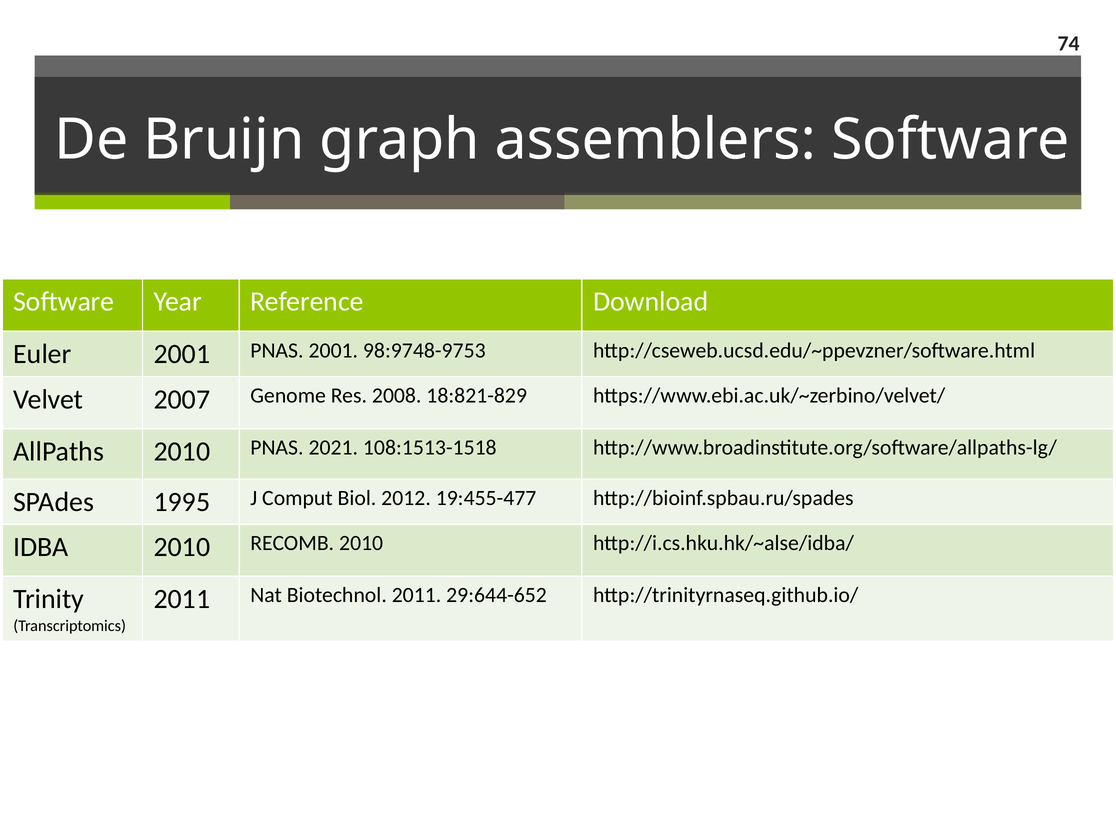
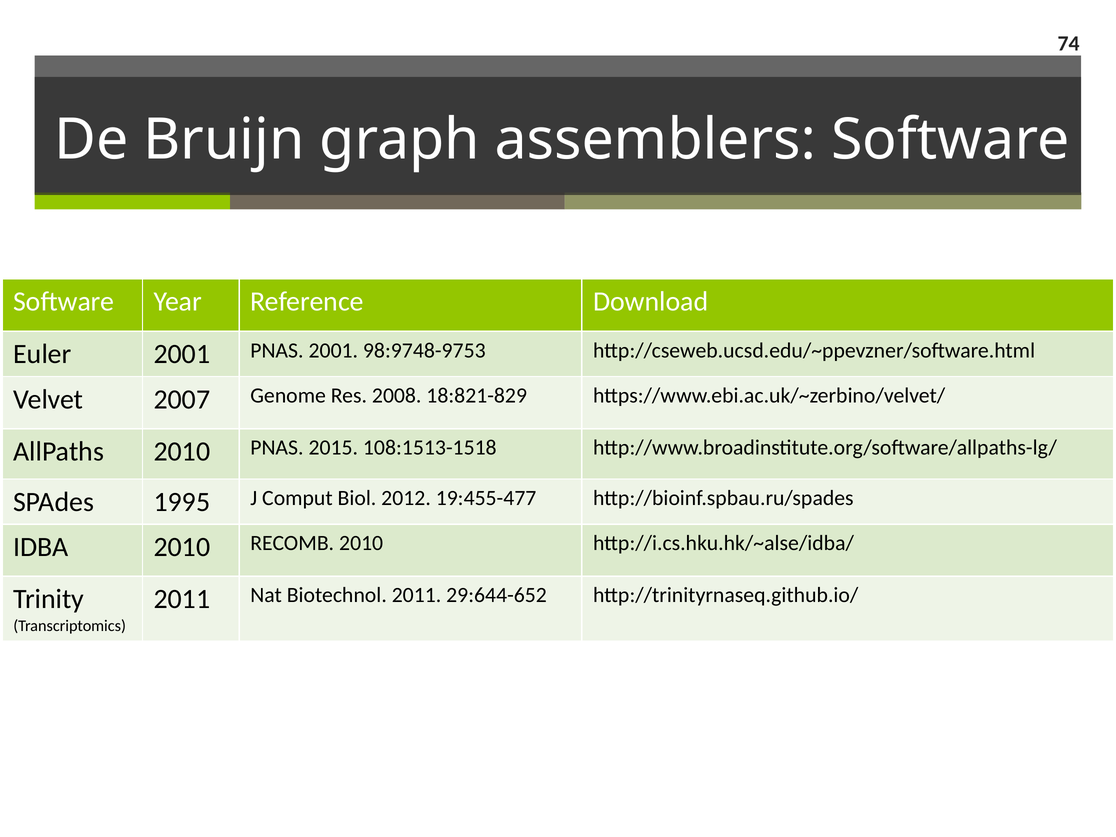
2021: 2021 -> 2015 (333, 448)
